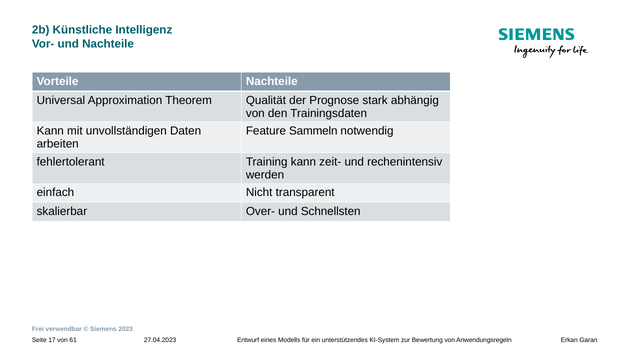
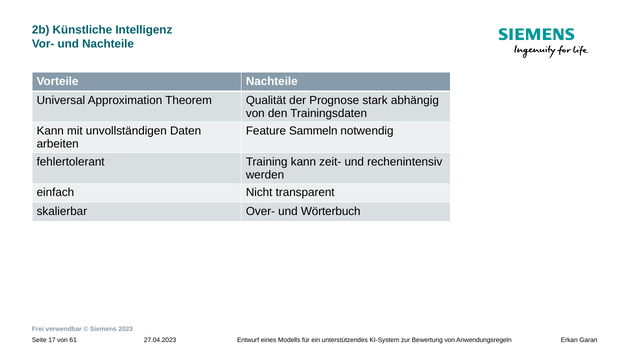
Schnellsten: Schnellsten -> Wörterbuch (331, 211)
